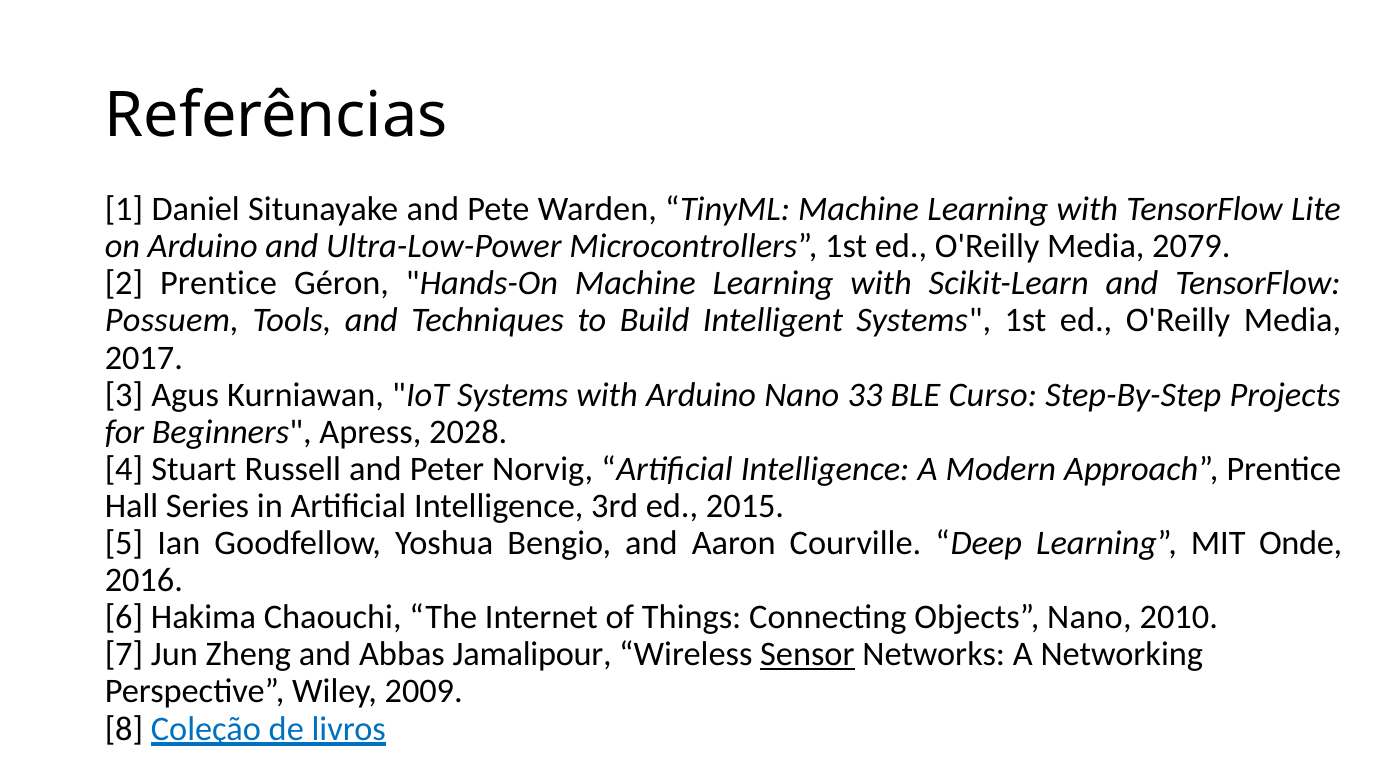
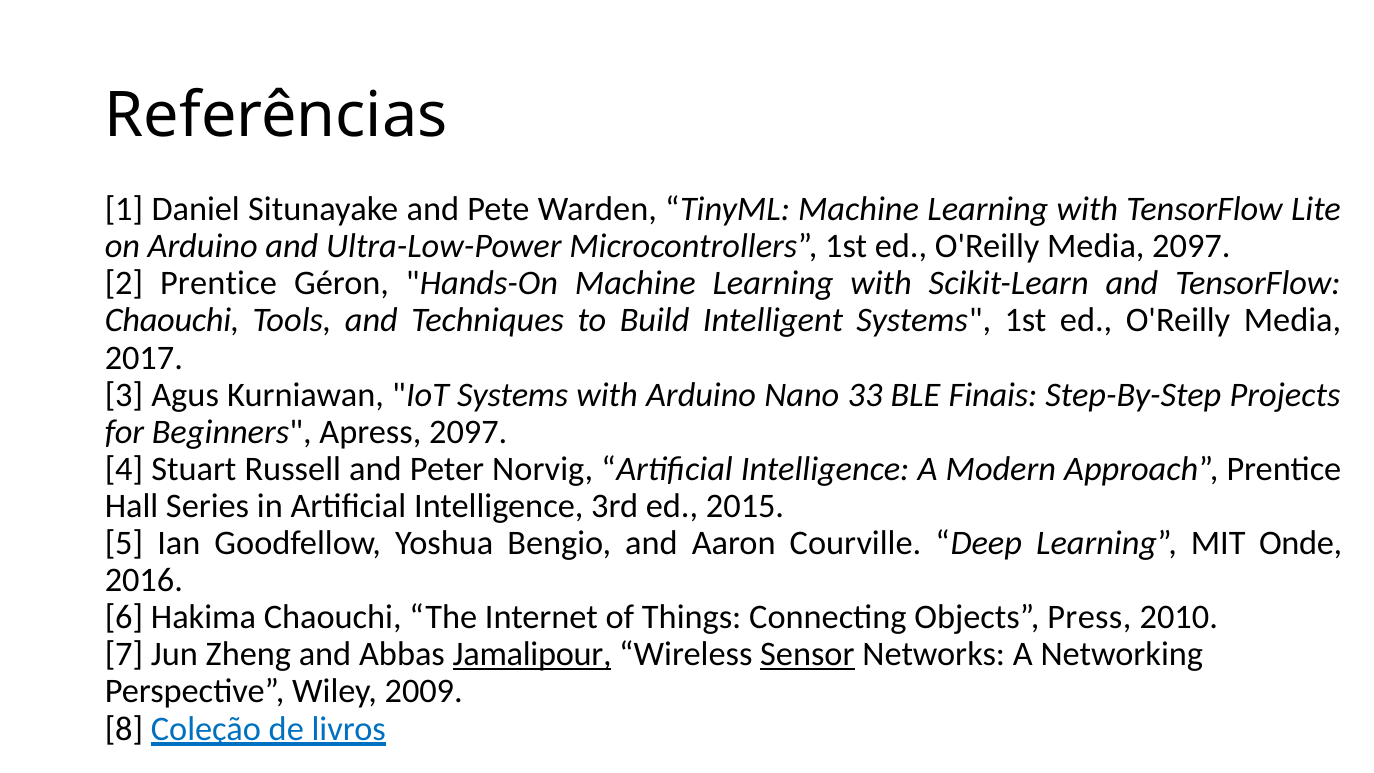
Media 2079: 2079 -> 2097 (1191, 246)
Possuem: Possuem -> Chaouchi (172, 321)
Curso: Curso -> Finais (993, 395)
Apress 2028: 2028 -> 2097 (468, 432)
Objects Nano: Nano -> Press (1089, 617)
Jamalipour underline: none -> present (532, 654)
